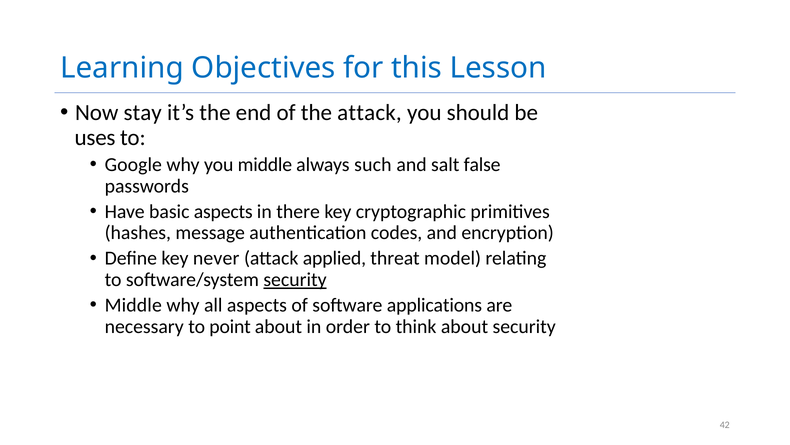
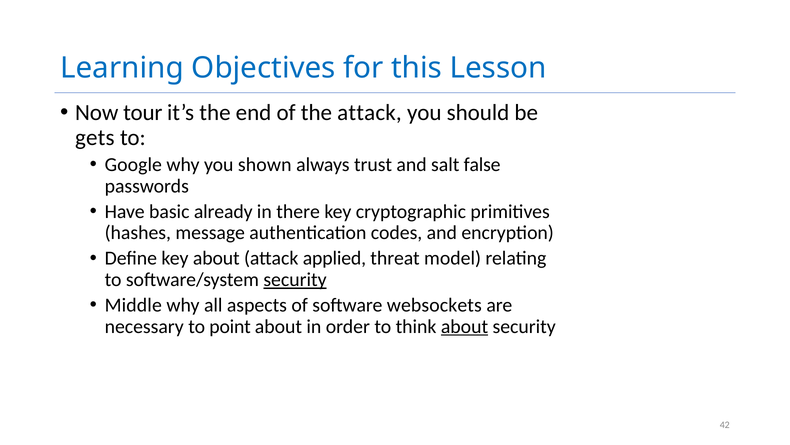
stay: stay -> tour (143, 112)
uses: uses -> gets (95, 137)
you middle: middle -> shown (265, 165)
such: such -> trust (373, 165)
basic aspects: aspects -> already (223, 211)
key never: never -> about (216, 258)
applications: applications -> websockets (434, 305)
about underline: none -> present (464, 326)
